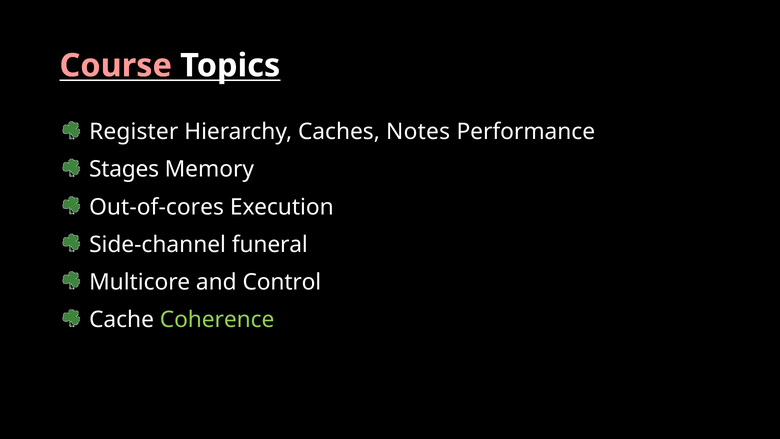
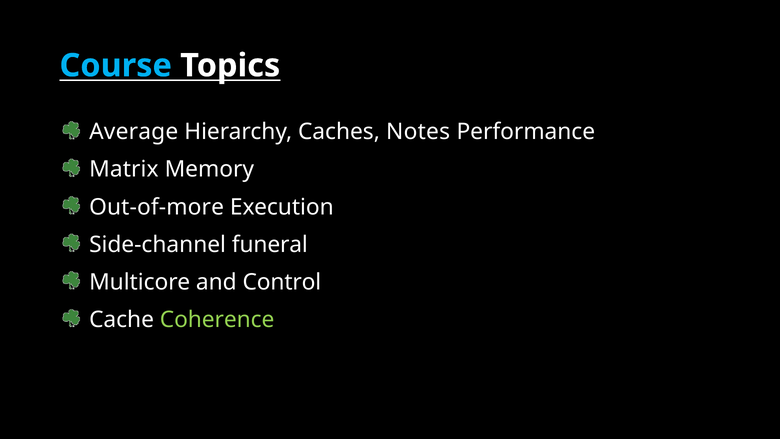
Course colour: pink -> light blue (116, 66)
Register: Register -> Average (134, 132)
Stages: Stages -> Matrix (124, 169)
Out-of-cores: Out-of-cores -> Out-of-more (157, 207)
